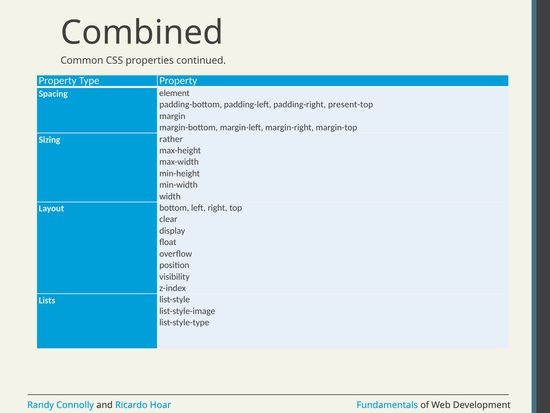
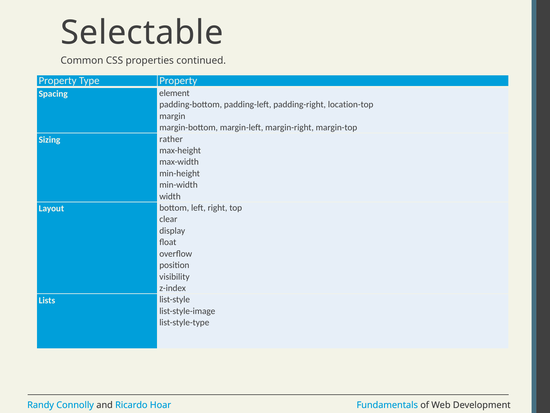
Combined: Combined -> Selectable (142, 33)
present-top: present-top -> location-top (351, 104)
